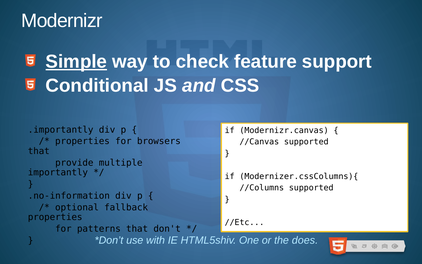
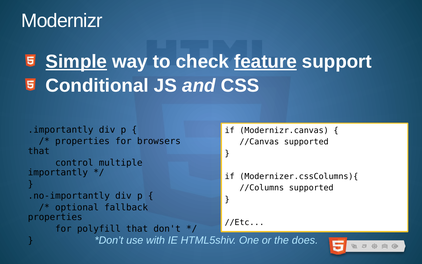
feature underline: none -> present (266, 61)
provide: provide -> control (74, 163)
.no-information: .no-information -> .no-importantly (69, 196)
patterns: patterns -> polyfill (99, 229)
